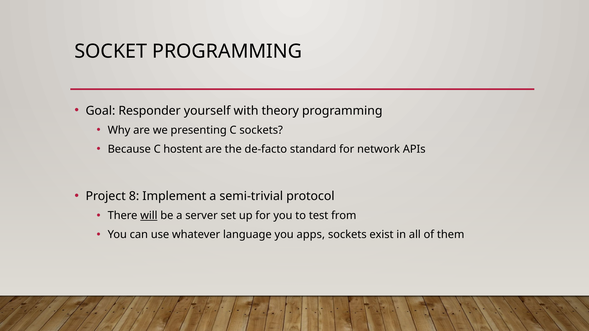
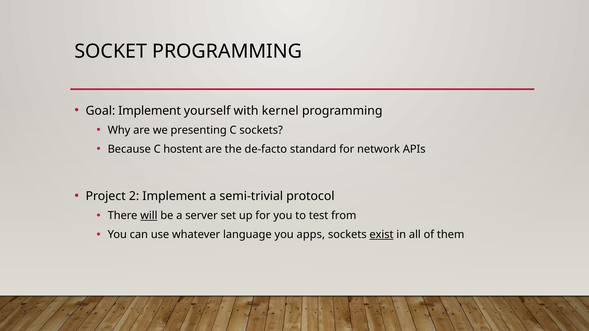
Goal Responder: Responder -> Implement (150, 111)
theory: theory -> kernel (280, 111)
8: 8 -> 2 (134, 196)
exist underline: none -> present (381, 235)
